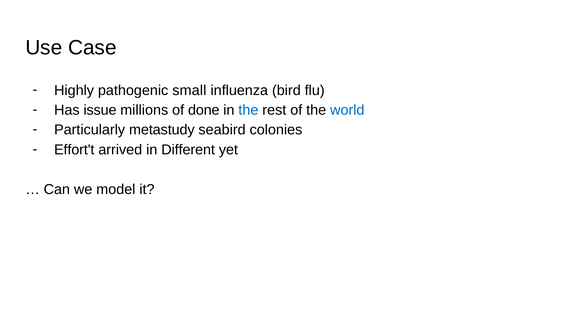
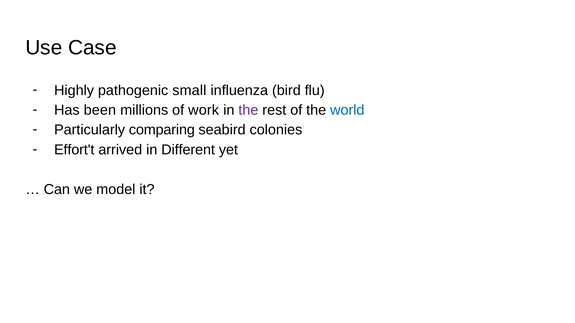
issue: issue -> been (100, 110)
done: done -> work (204, 110)
the colour: blue -> purple (248, 110)
metastudy: metastudy -> comparing (162, 130)
